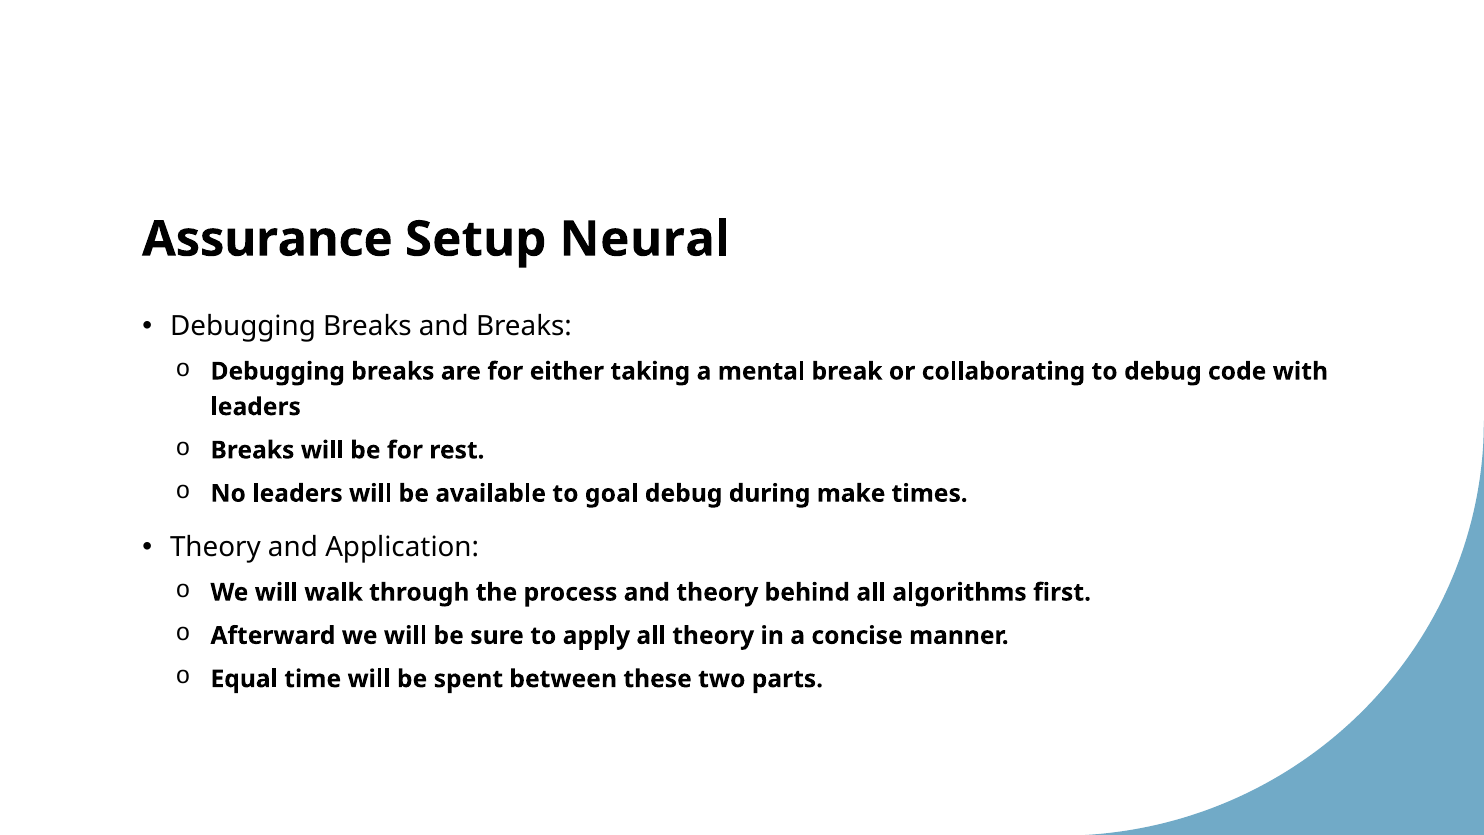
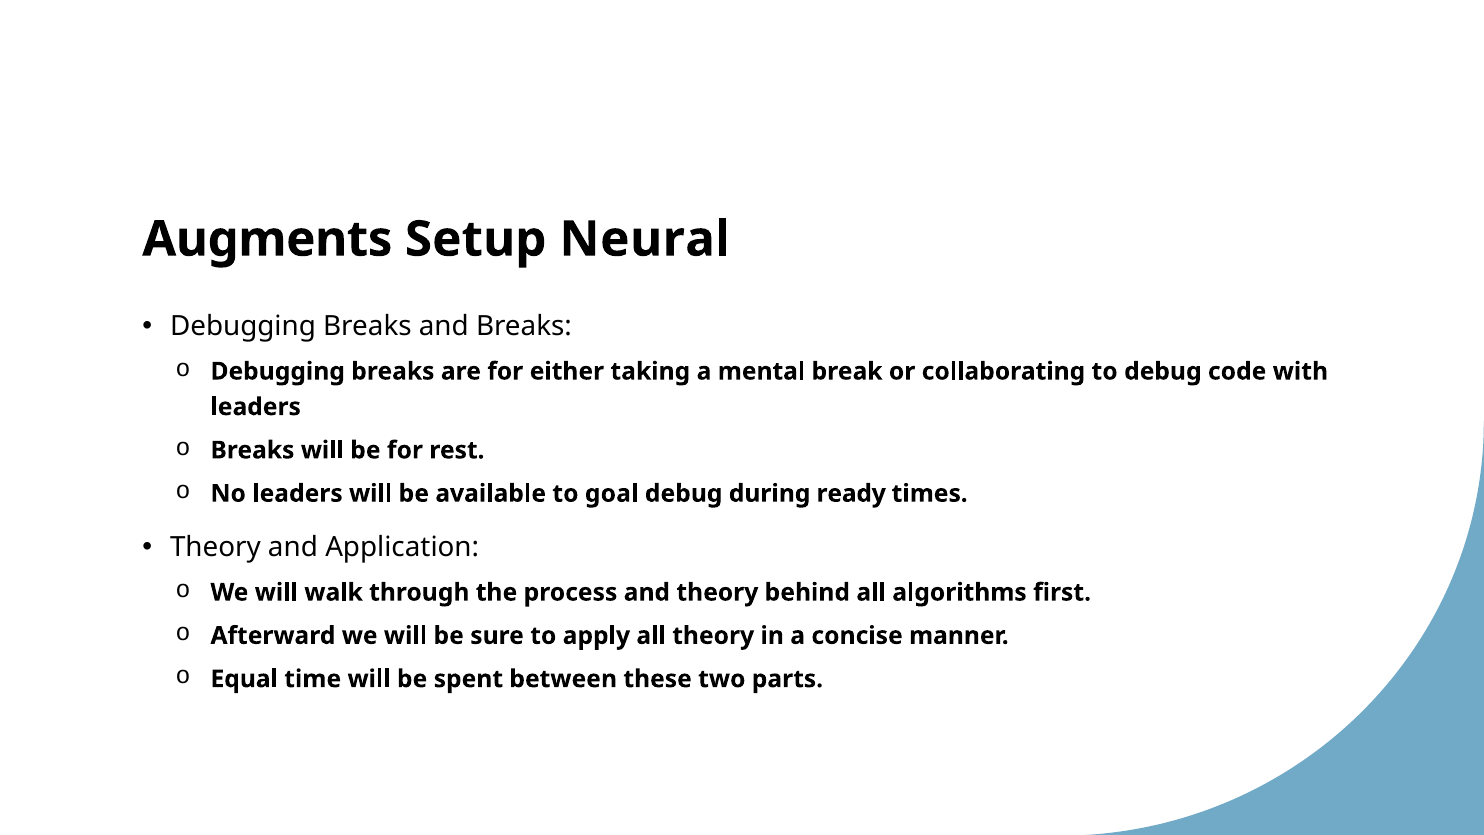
Assurance: Assurance -> Augments (267, 239)
make: make -> ready (851, 493)
